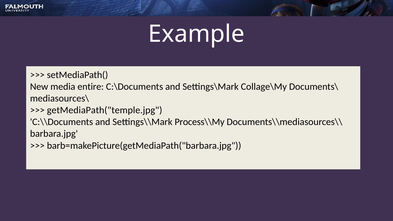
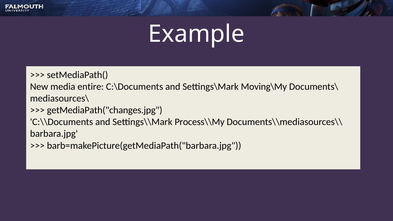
Collage\My: Collage\My -> Moving\My (264, 87)
getMediaPath("temple.jpg: getMediaPath("temple.jpg -> getMediaPath("changes.jpg (105, 110)
